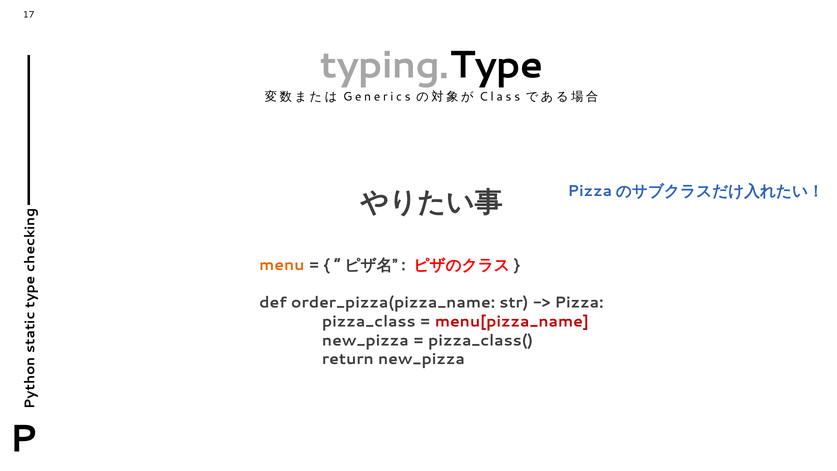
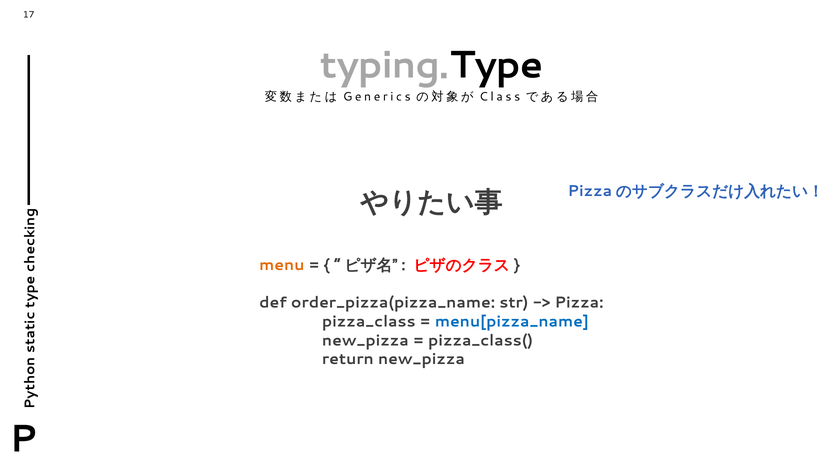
menu[pizza_name colour: red -> blue (512, 321)
